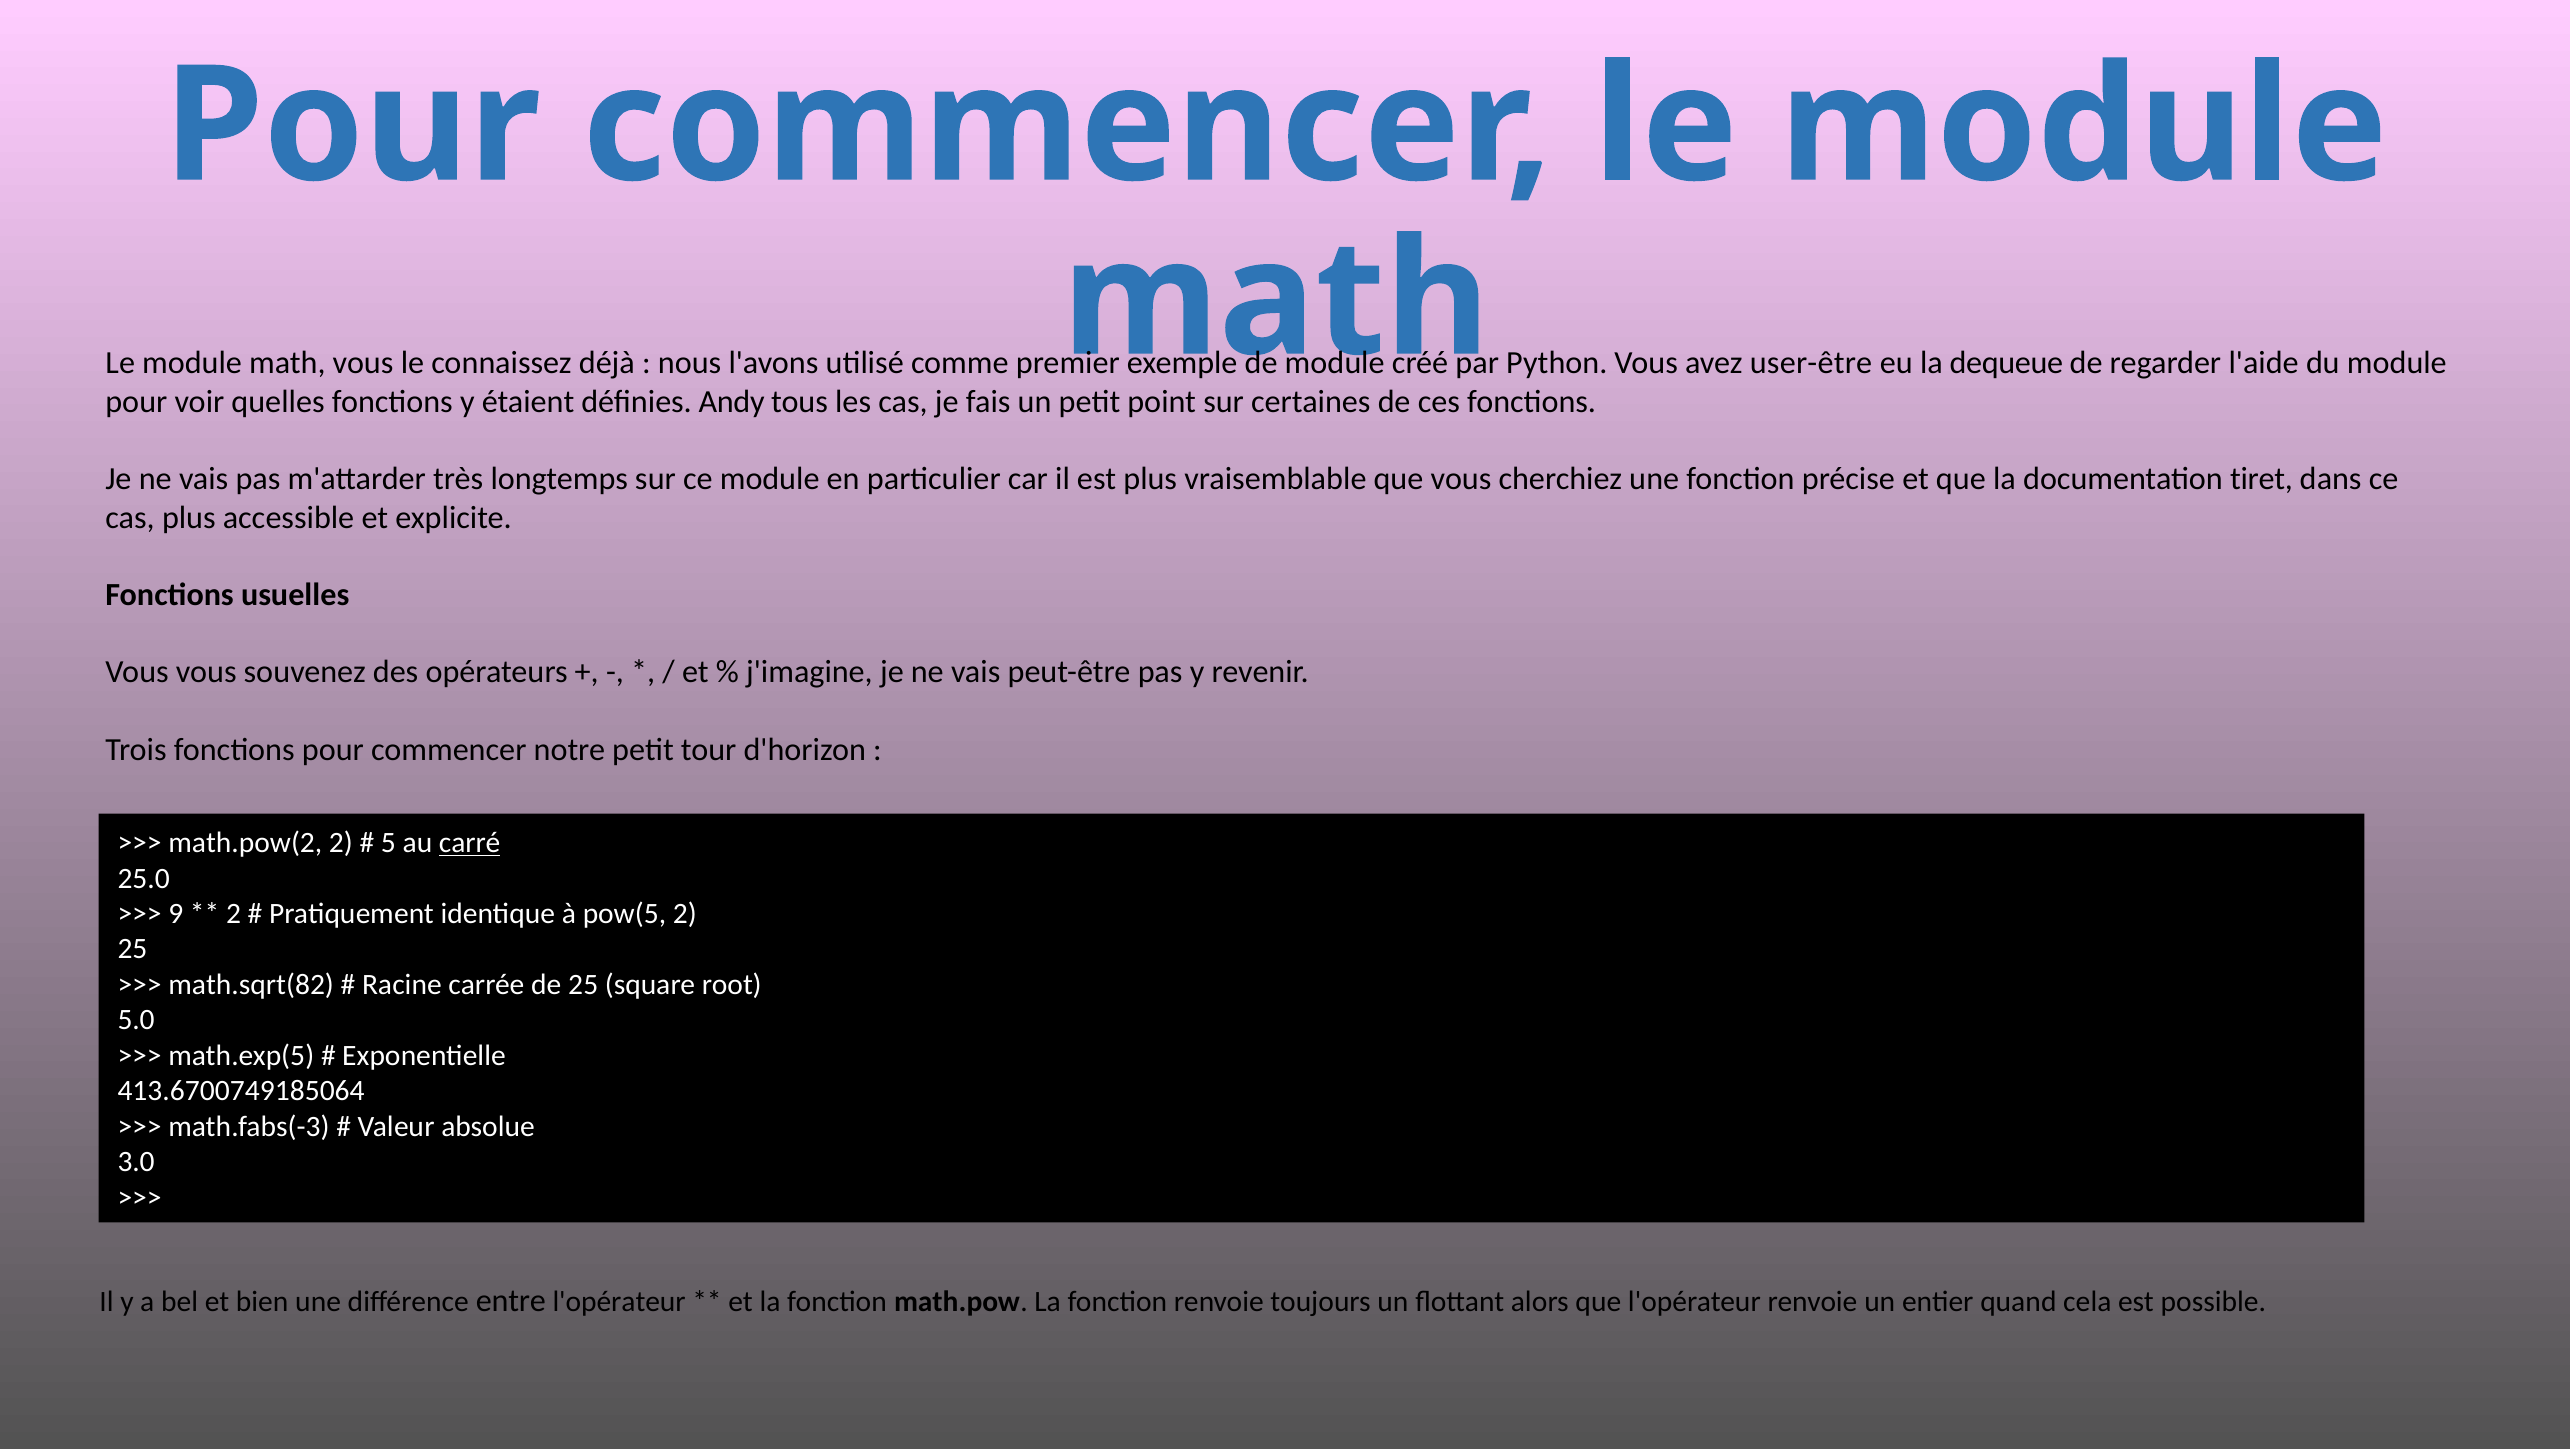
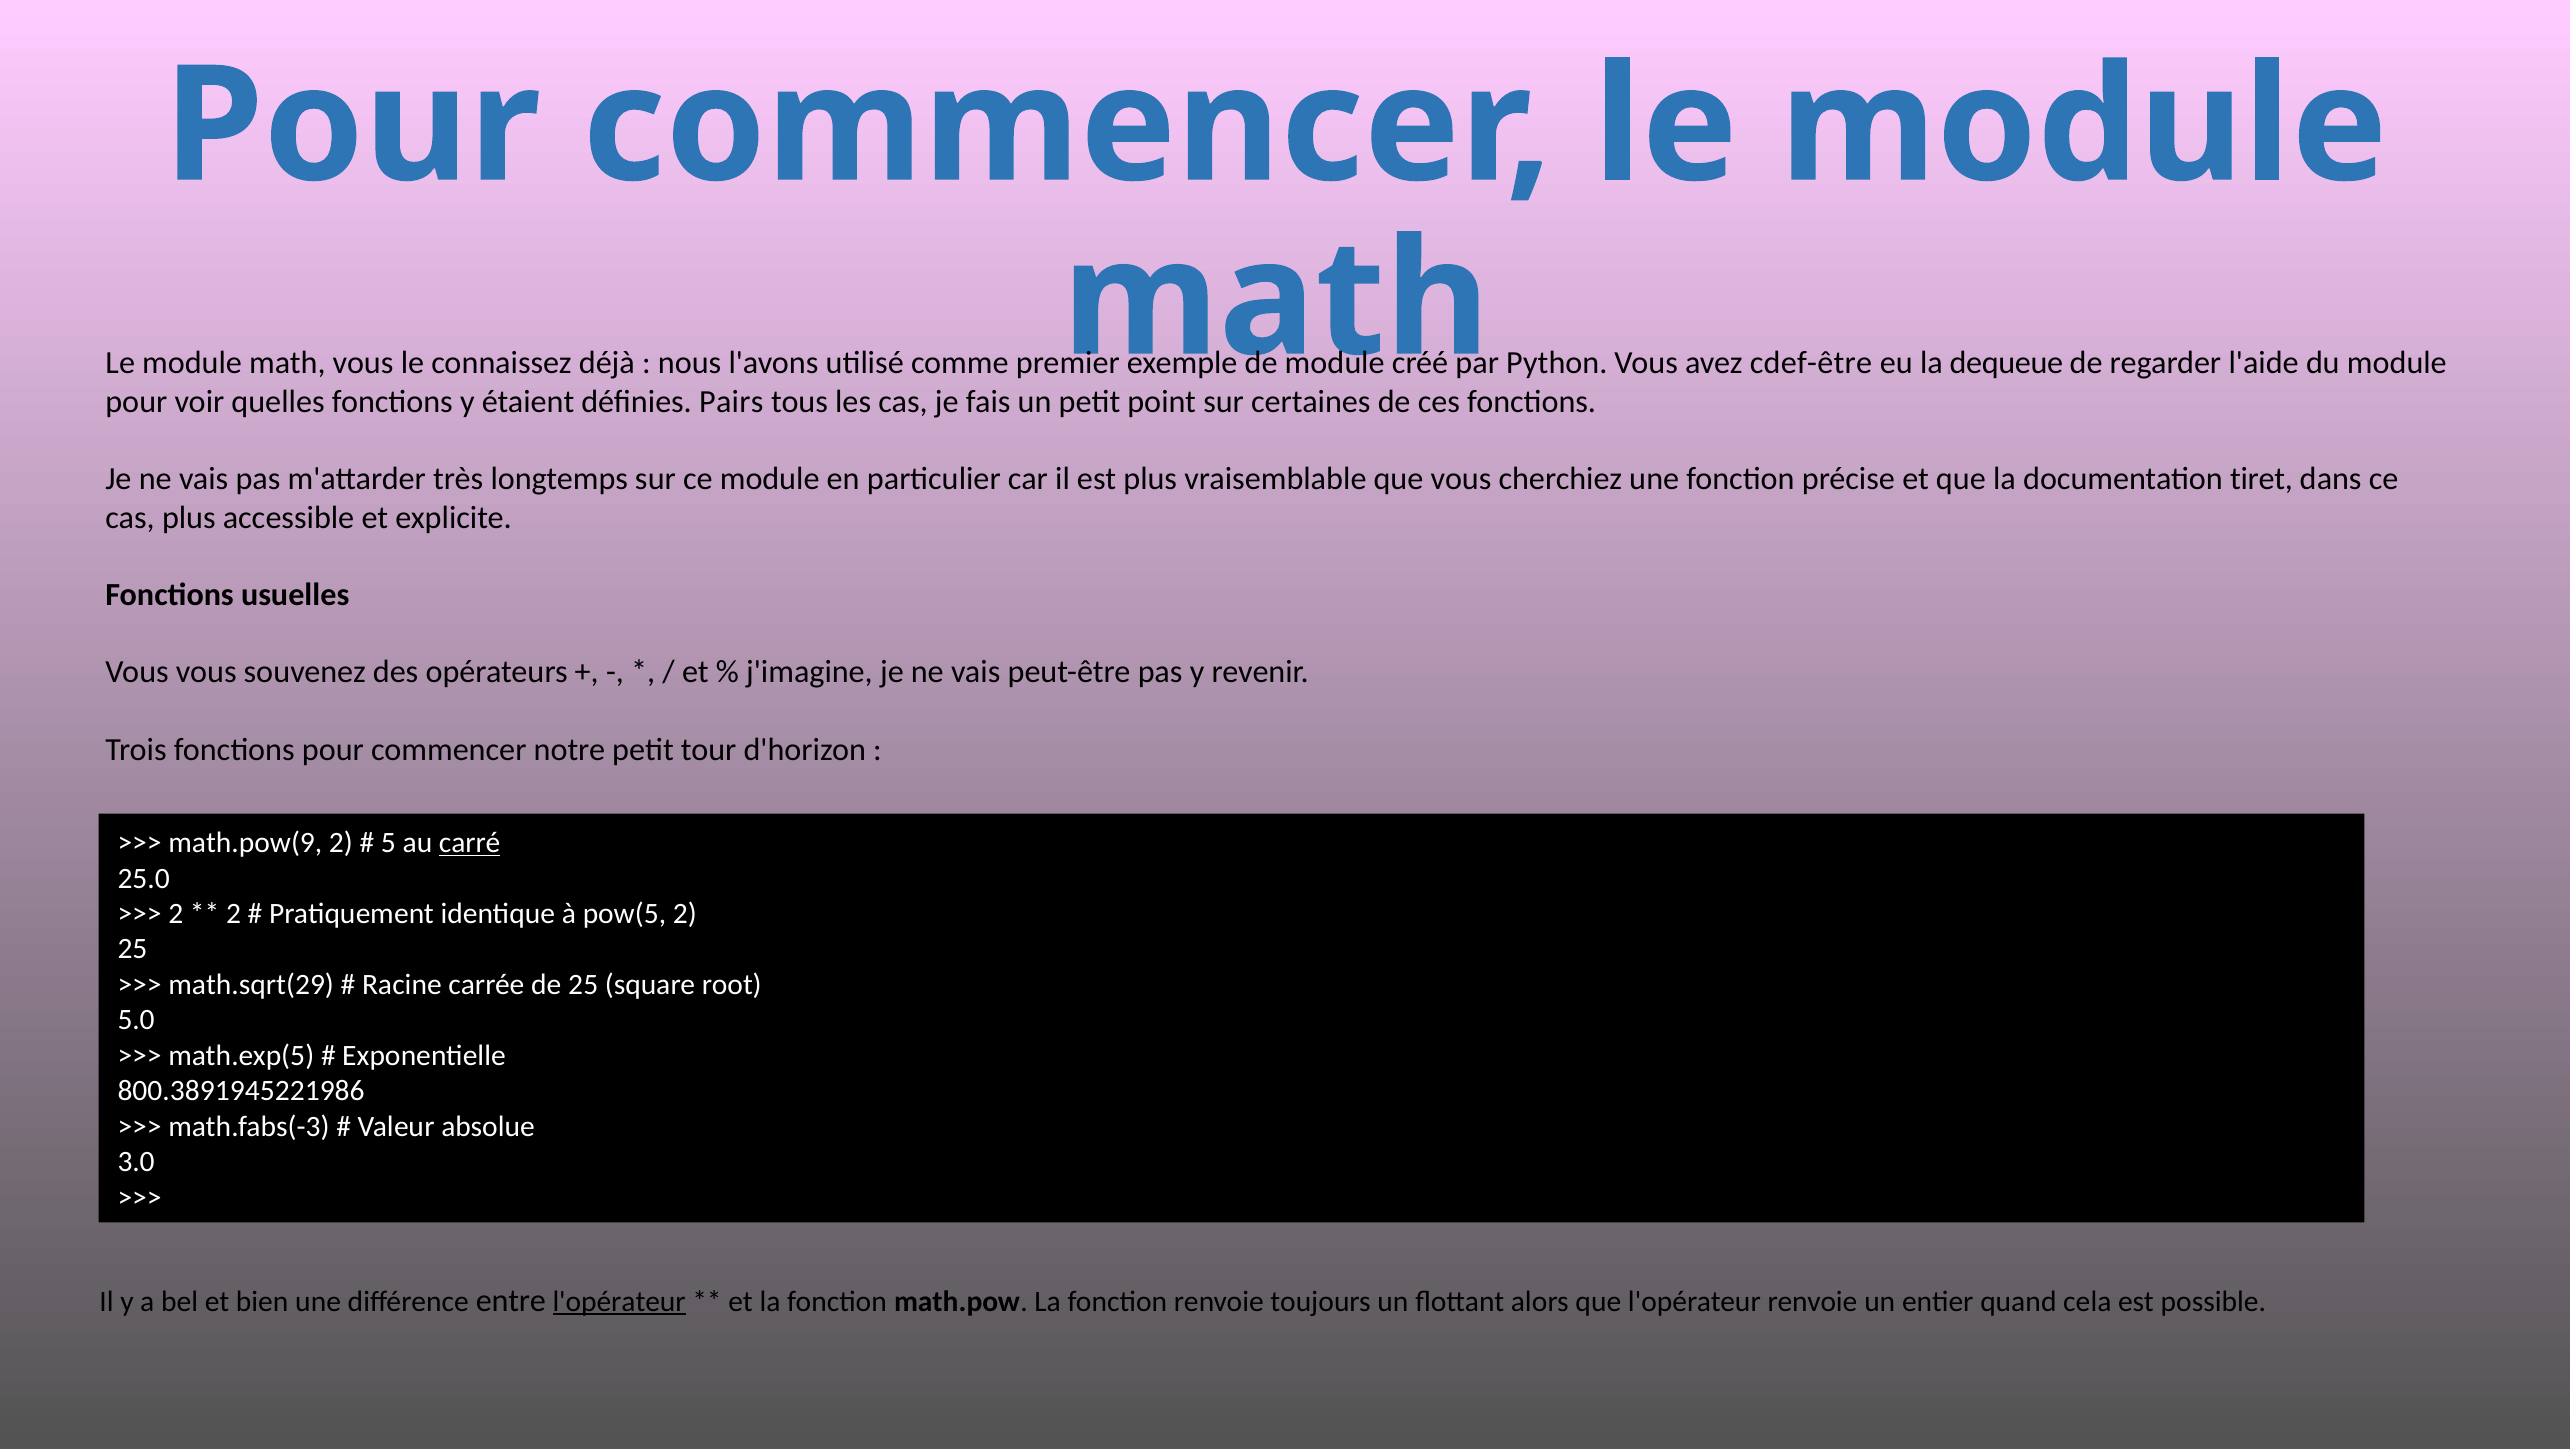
user-être: user-être -> cdef-être (1811, 363)
Andy: Andy -> Pairs (731, 402)
math.pow(2: math.pow(2 -> math.pow(9 (245, 843)
9: 9 -> 2 (176, 914)
math.sqrt(82: math.sqrt(82 -> math.sqrt(29 (251, 985)
413.6700749185064: 413.6700749185064 -> 800.3891945221986 (241, 1091)
l'opérateur underline: none -> present (619, 1301)
